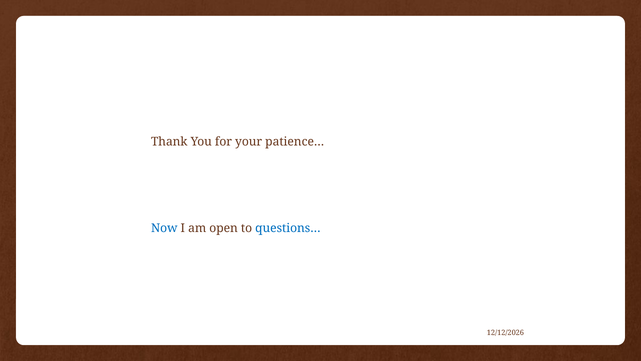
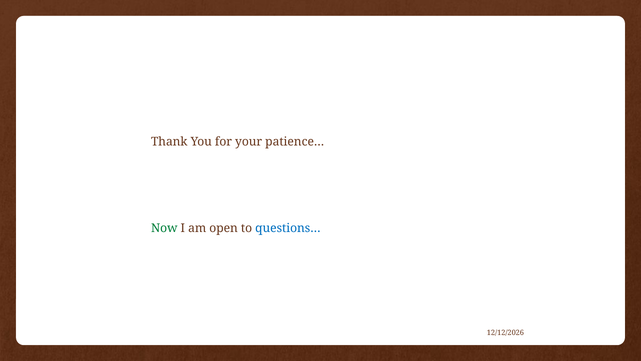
Now colour: blue -> green (164, 228)
